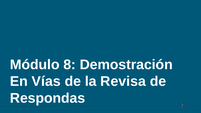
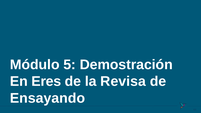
8: 8 -> 5 (70, 65)
Vías: Vías -> Eres (46, 81)
Respondas: Respondas -> Ensayando (47, 98)
